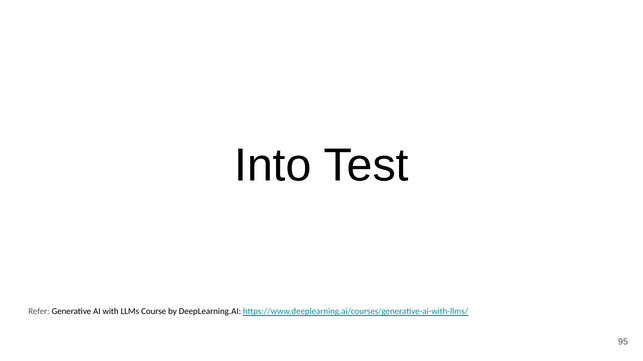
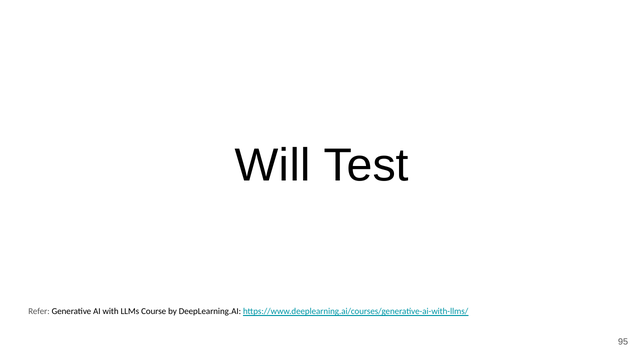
Into: Into -> Will (273, 166)
